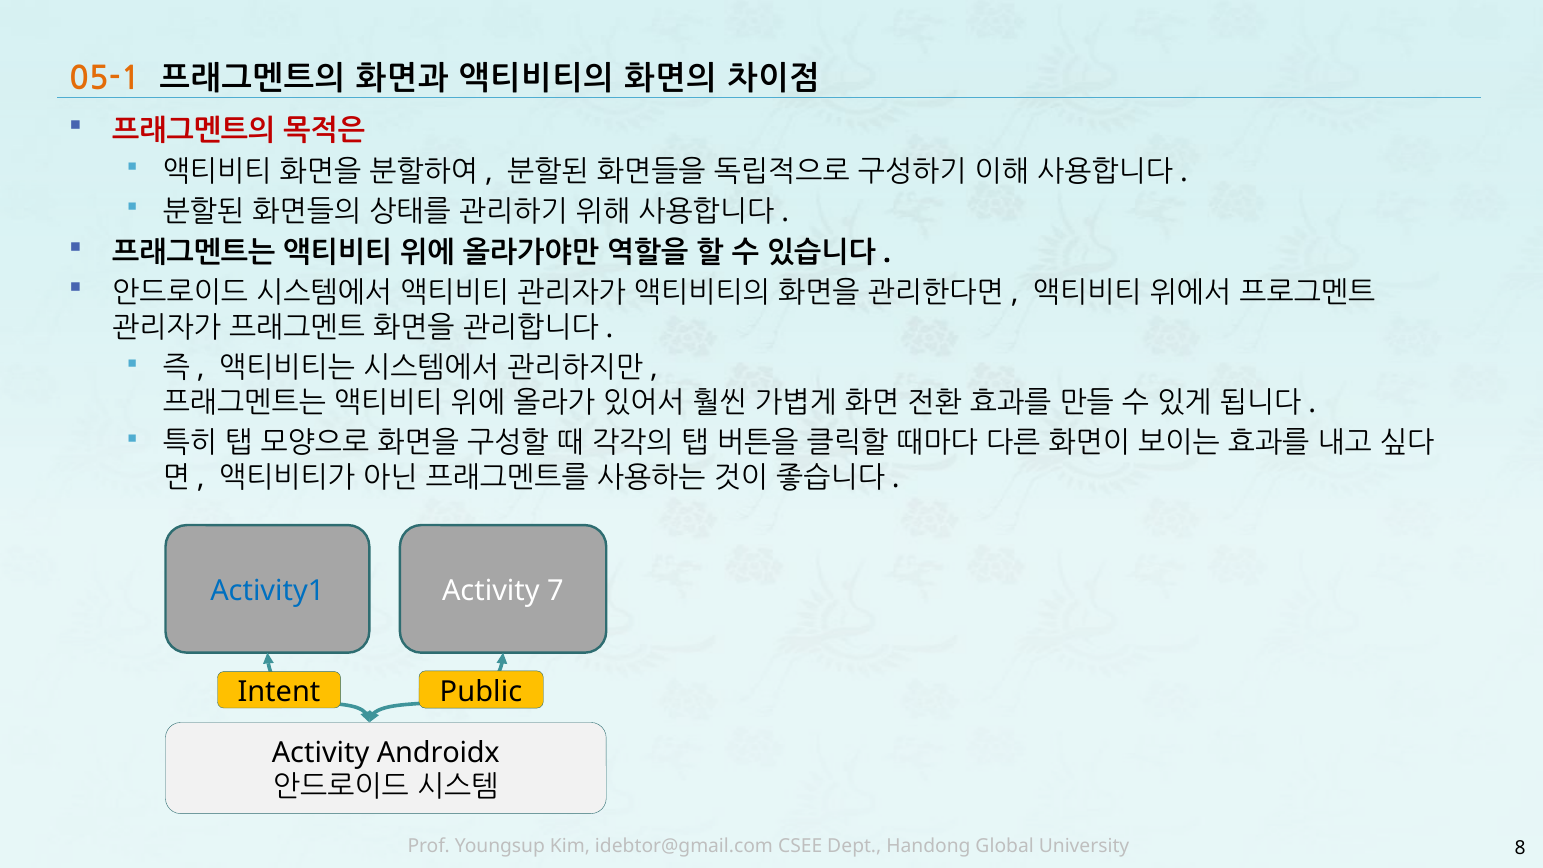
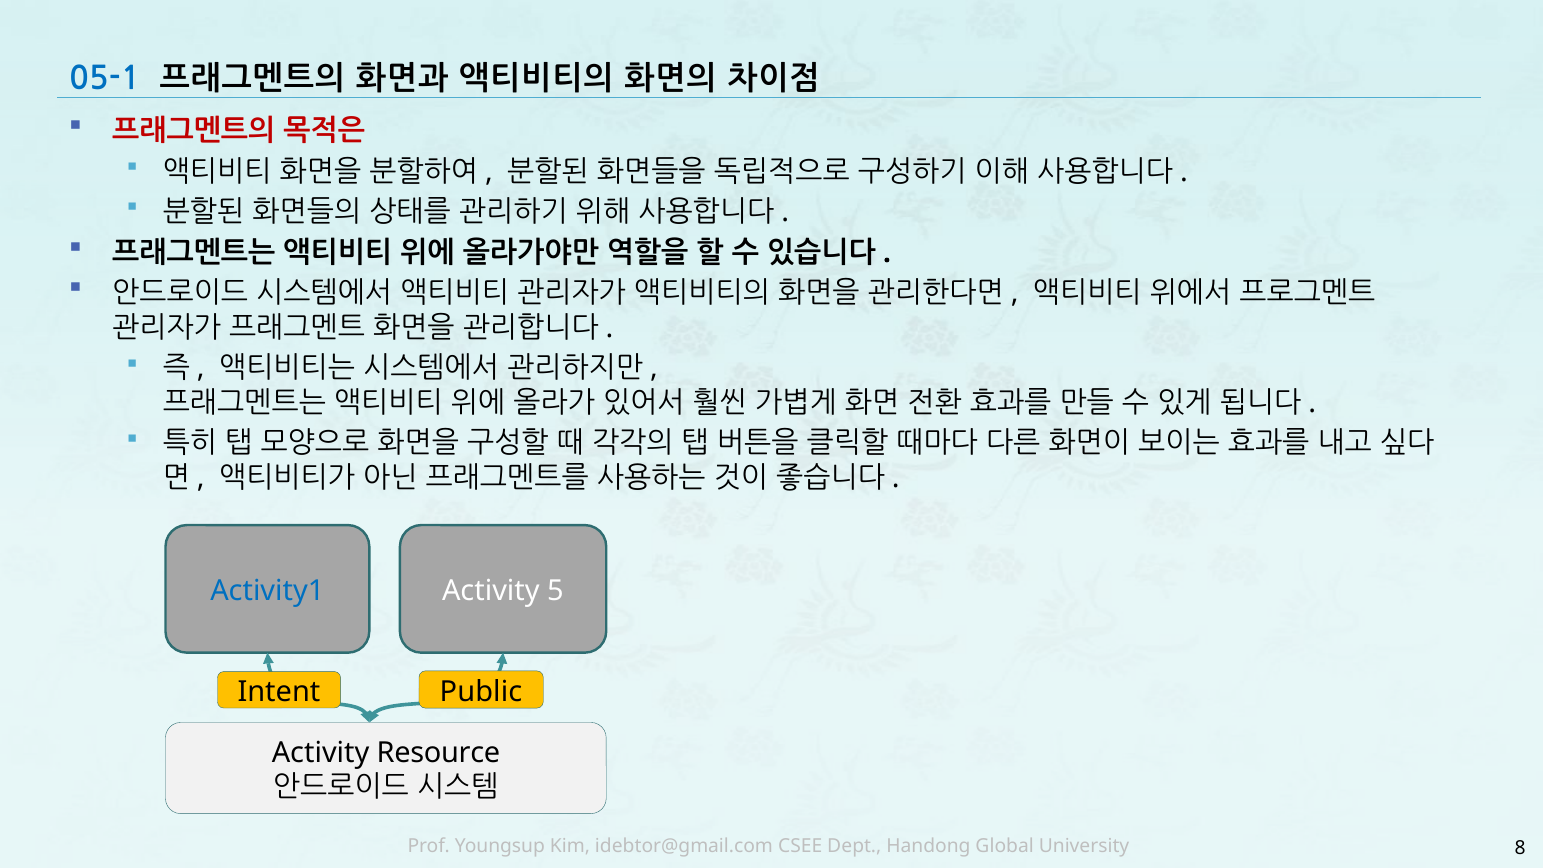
05-1 colour: orange -> blue (105, 79)
7: 7 -> 5 (555, 591)
Androidx: Androidx -> Resource (438, 753)
